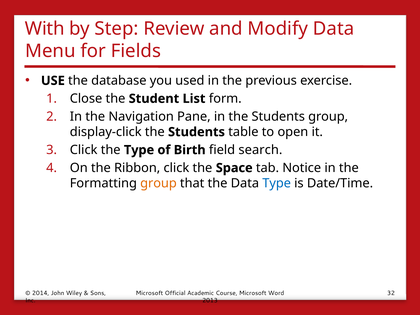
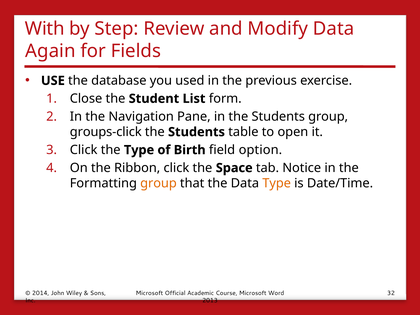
Menu: Menu -> Again (50, 51)
display-click: display-click -> groups-click (106, 132)
search: search -> option (260, 150)
Type colour: blue -> orange (277, 183)
